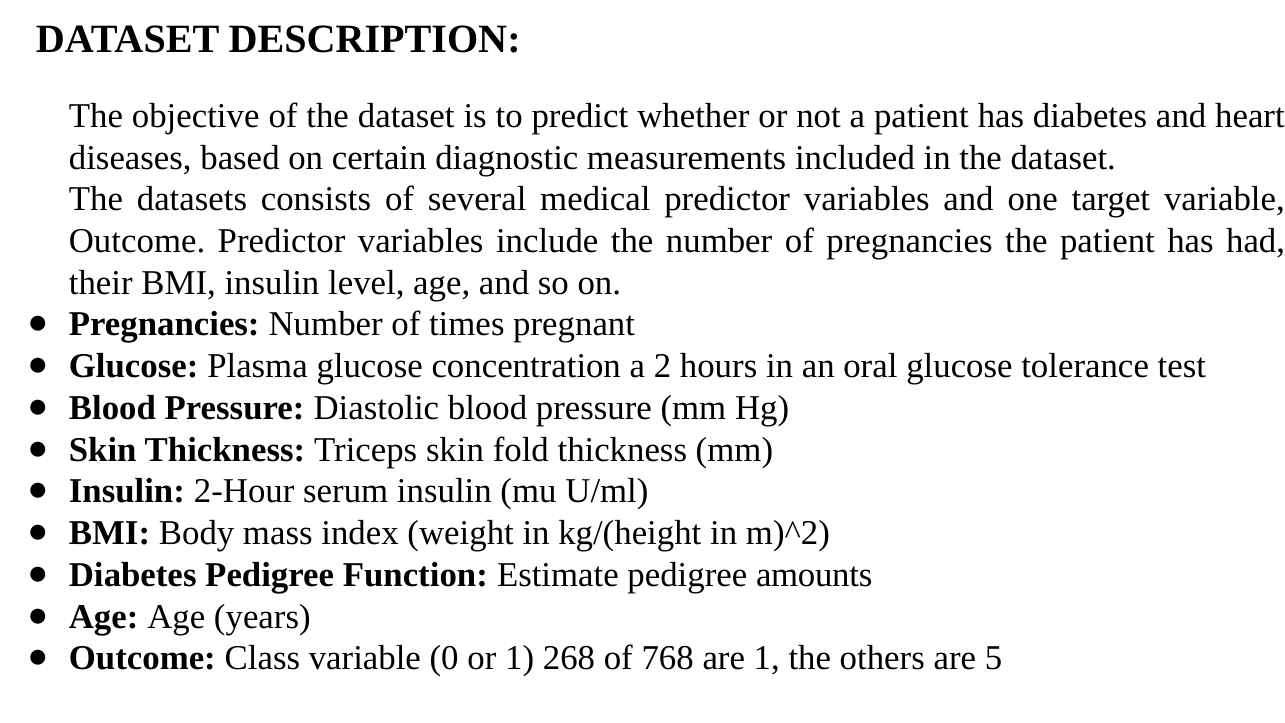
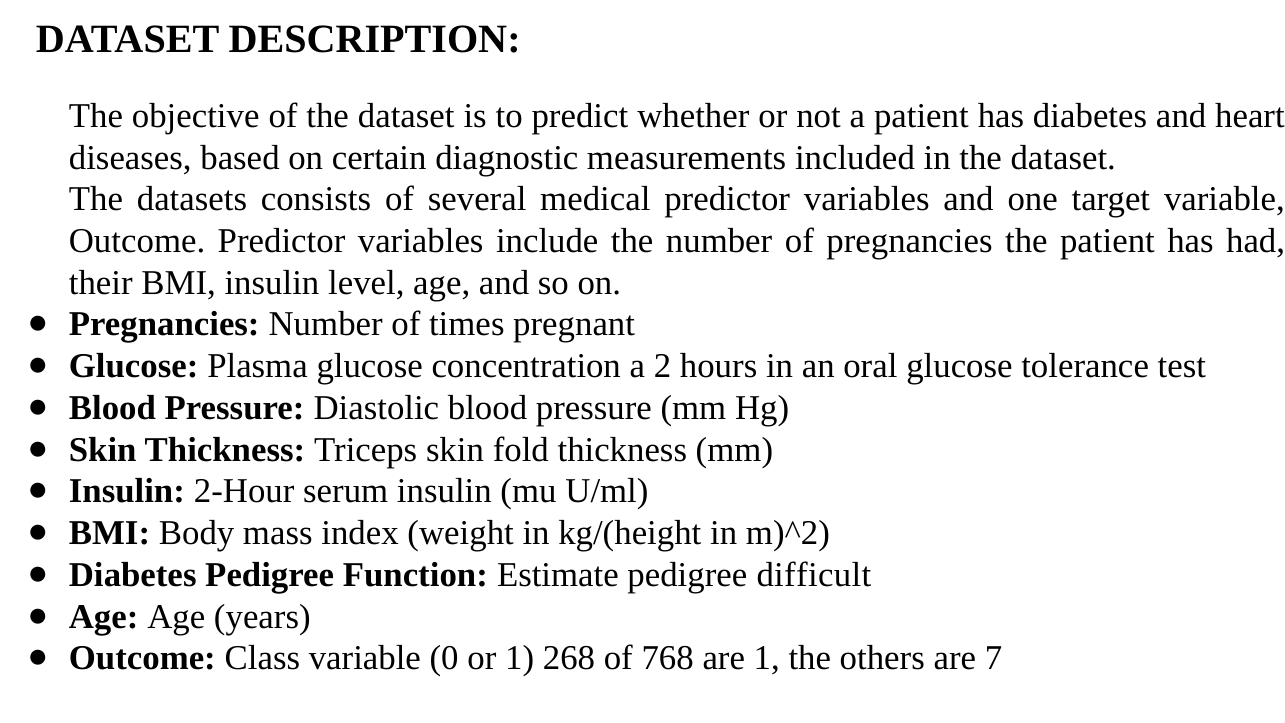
amounts: amounts -> difficult (814, 575)
5: 5 -> 7 (994, 658)
